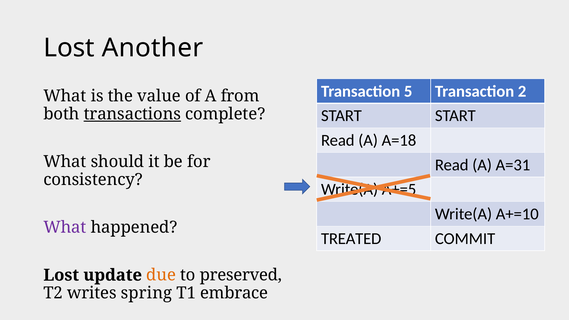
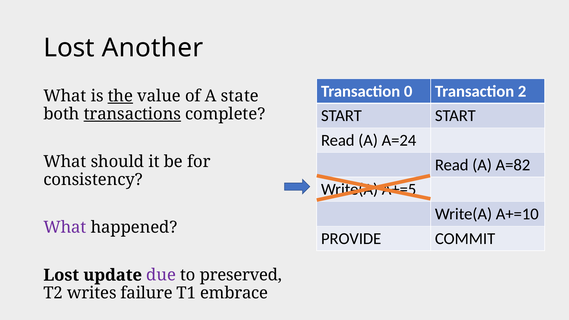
5: 5 -> 0 (408, 91)
the underline: none -> present (120, 96)
from: from -> state (240, 96)
A=18: A=18 -> A=24 (399, 140)
A=31: A=31 -> A=82 (513, 165)
TREATED: TREATED -> PROVIDE (351, 239)
due colour: orange -> purple (161, 275)
spring: spring -> failure (147, 293)
